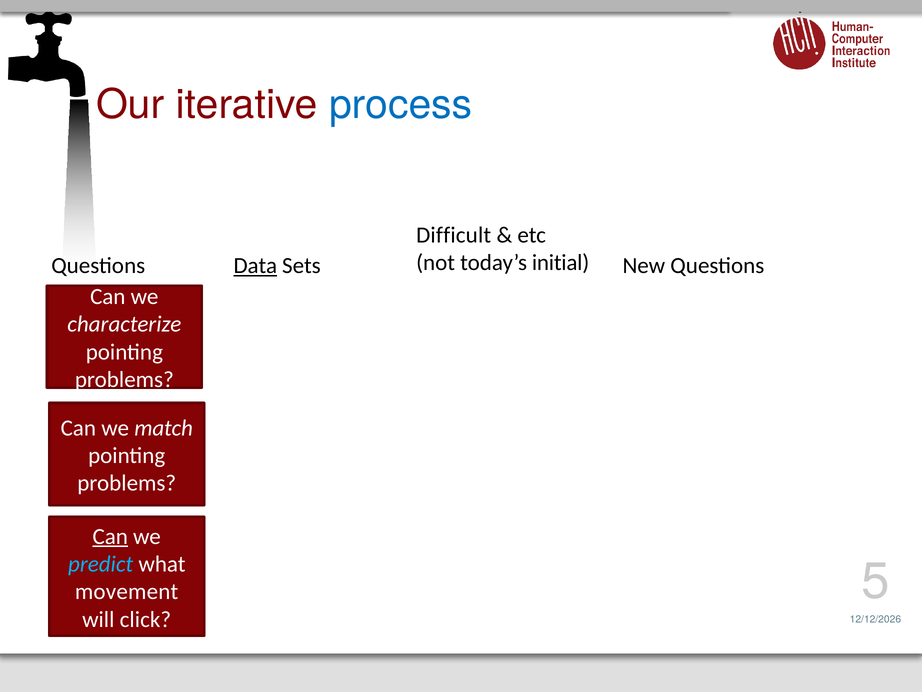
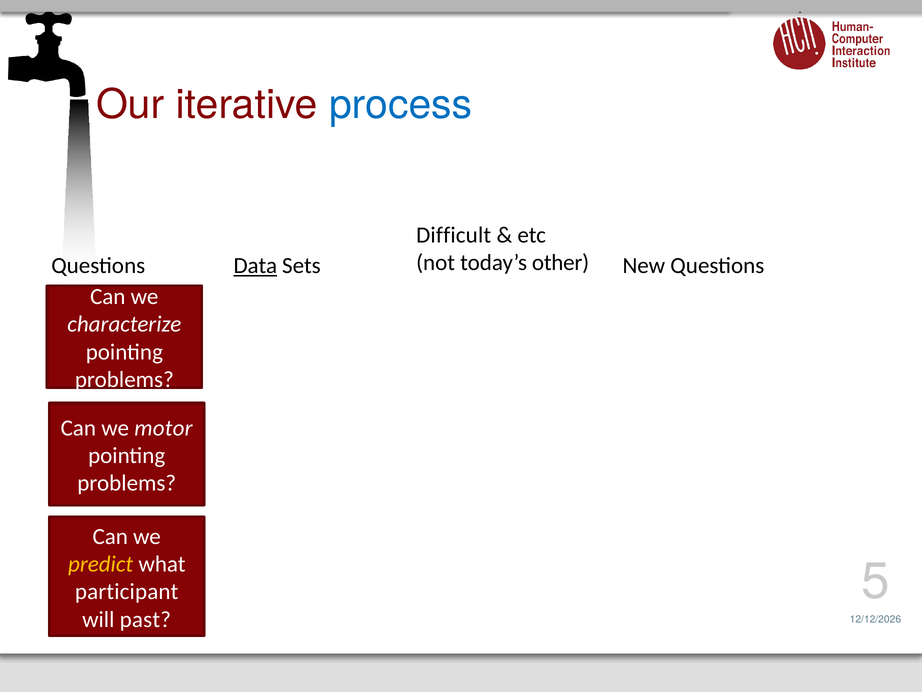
initial: initial -> other (561, 262)
match: match -> motor (163, 428)
Can underline: present -> none (110, 536)
predict colour: light blue -> yellow (101, 564)
movement: movement -> participant (127, 591)
click: click -> past (145, 619)
